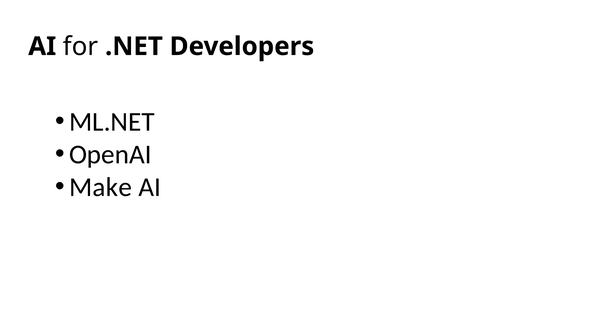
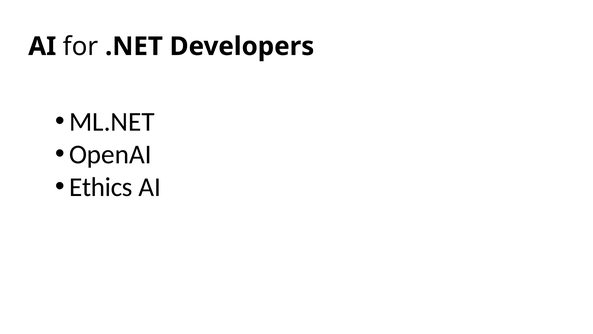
Make: Make -> Ethics (101, 187)
